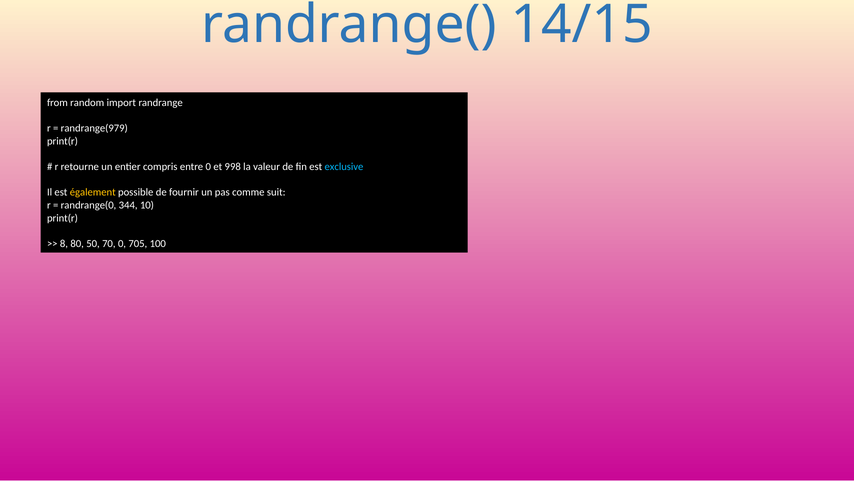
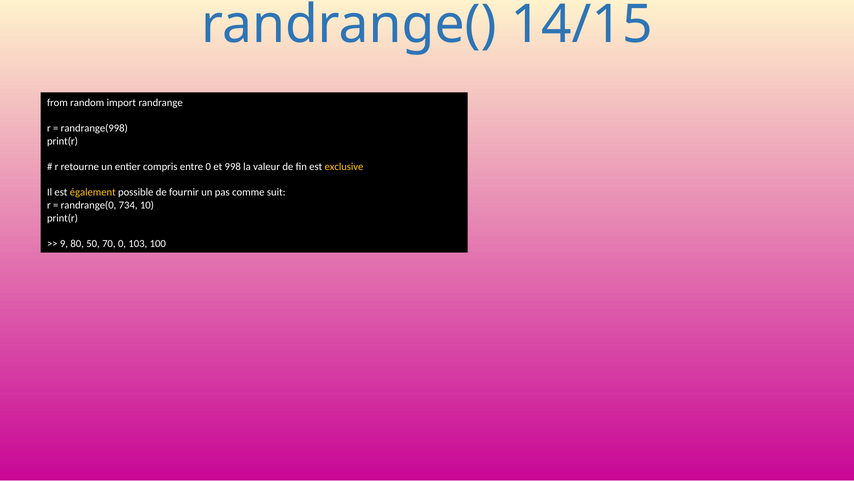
randrange(979: randrange(979 -> randrange(998 (94, 128)
exclusive colour: light blue -> yellow (344, 167)
344: 344 -> 734 (128, 205)
8: 8 -> 9 (64, 243)
0 705: 705 -> 103 (138, 243)
